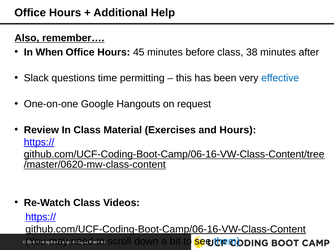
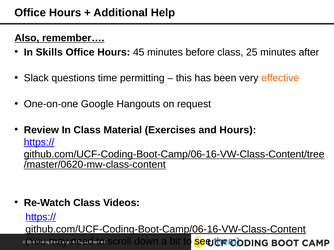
When: When -> Skills (49, 52)
38: 38 -> 25 (252, 52)
effective colour: blue -> orange (280, 78)
